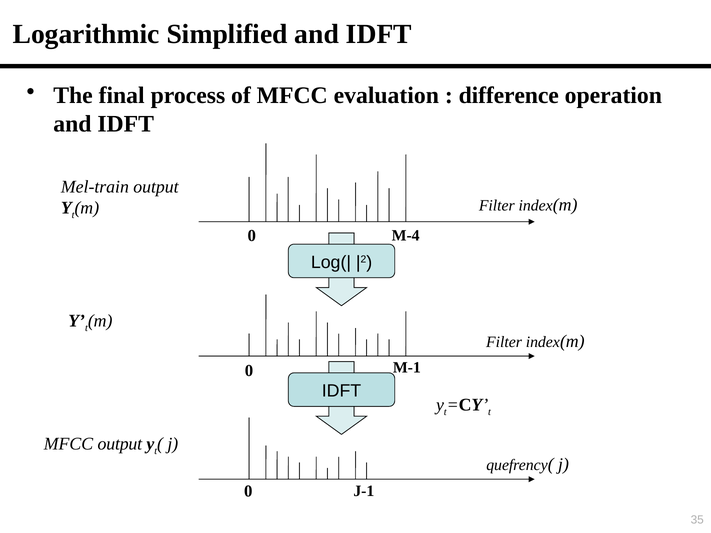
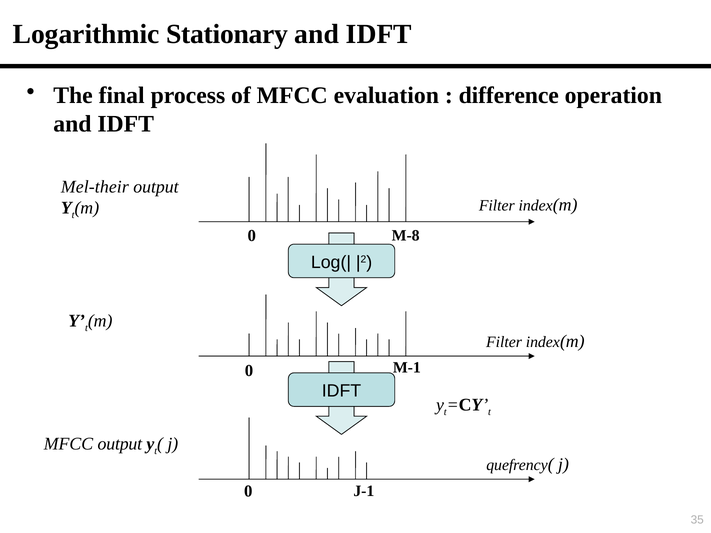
Simplified: Simplified -> Stationary (227, 34)
Mel-train: Mel-train -> Mel-their (95, 187)
M-4: M-4 -> M-8 (406, 236)
